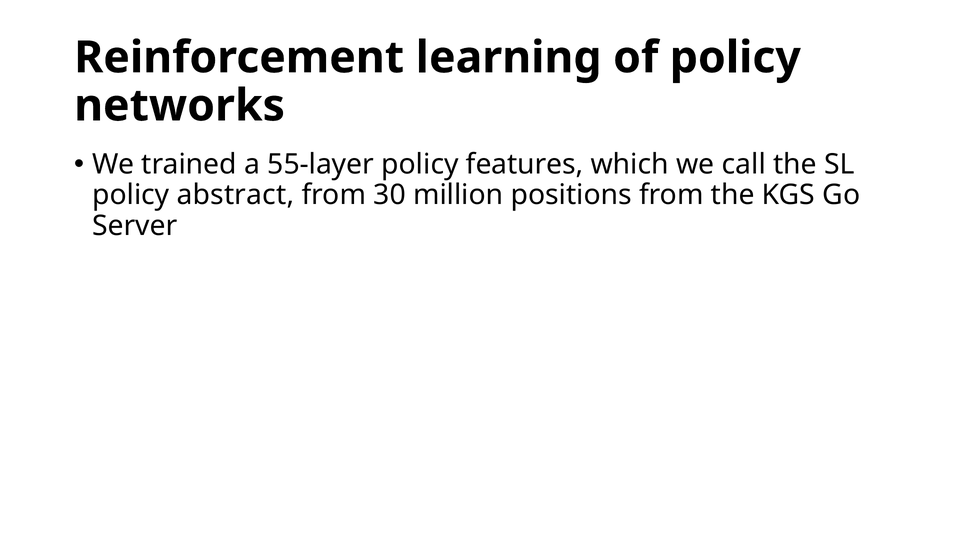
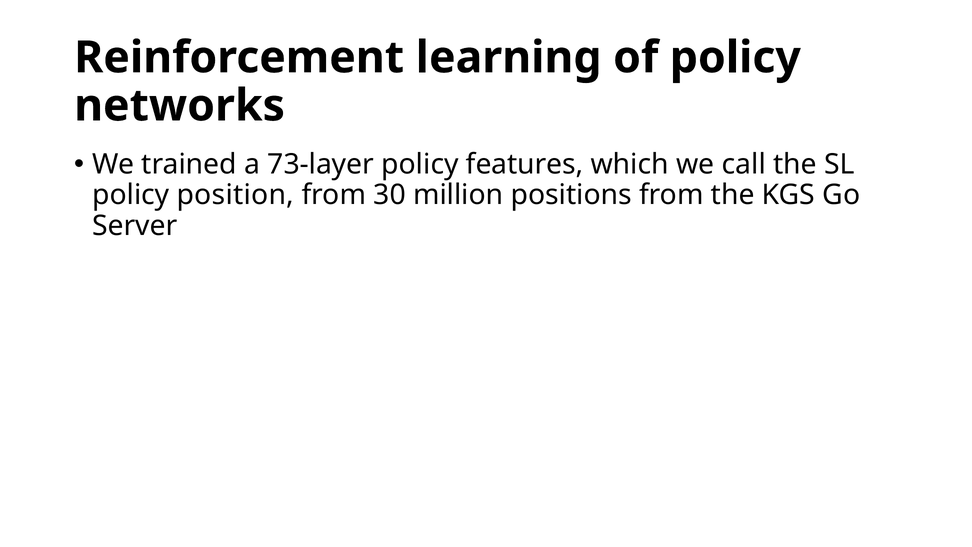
55-layer: 55-layer -> 73-layer (321, 164)
abstract: abstract -> position (235, 195)
